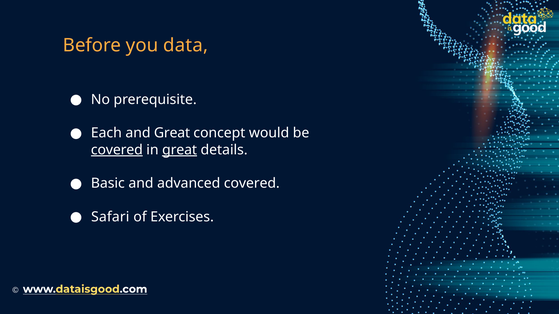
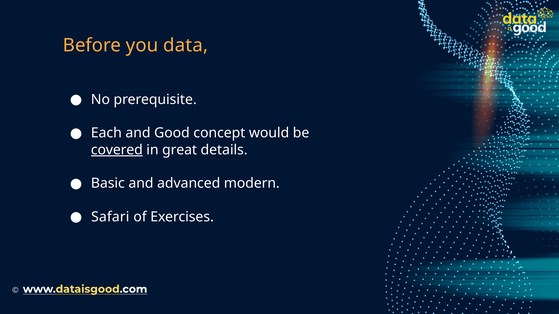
and Great: Great -> Good (172, 133)
great underline: present -> none (180, 150)
advanced covered: covered -> modern (252, 184)
